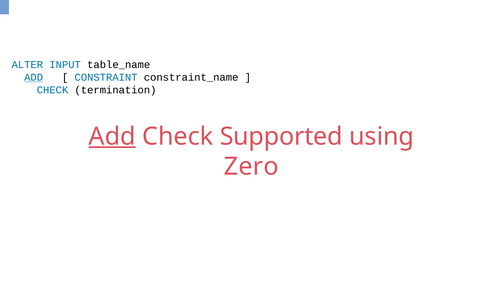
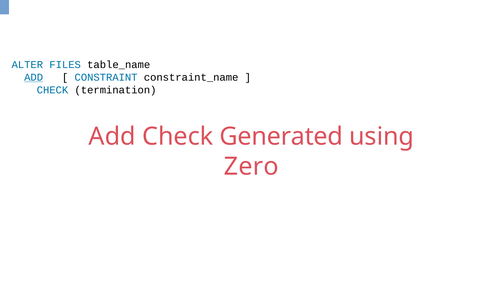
INPUT: INPUT -> FILES (65, 65)
Add underline: present -> none (112, 136)
Supported: Supported -> Generated (281, 136)
